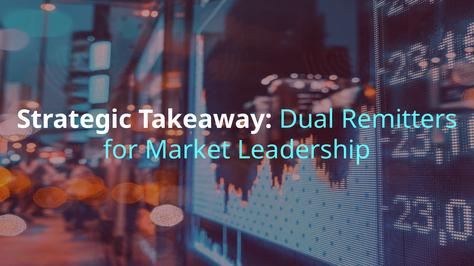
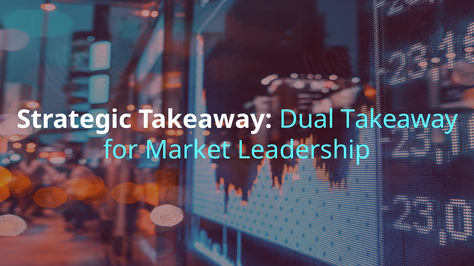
Dual Remitters: Remitters -> Takeaway (399, 120)
